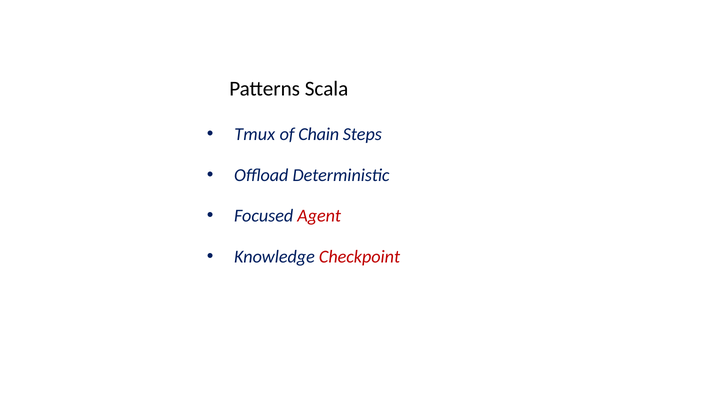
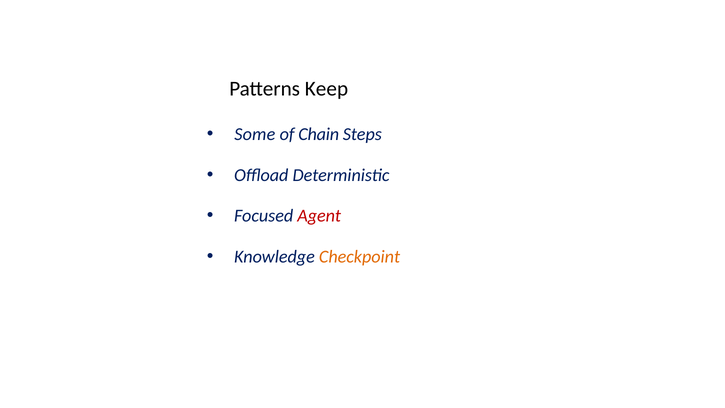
Scala: Scala -> Keep (326, 89)
Tmux: Tmux -> Some (255, 134)
Checkpoint colour: red -> orange (360, 256)
